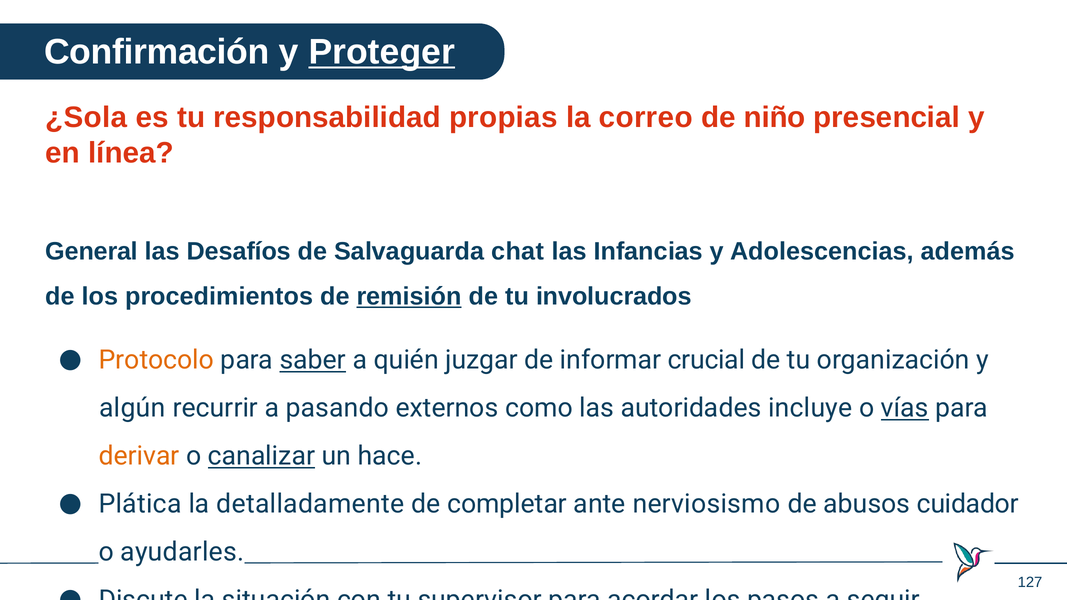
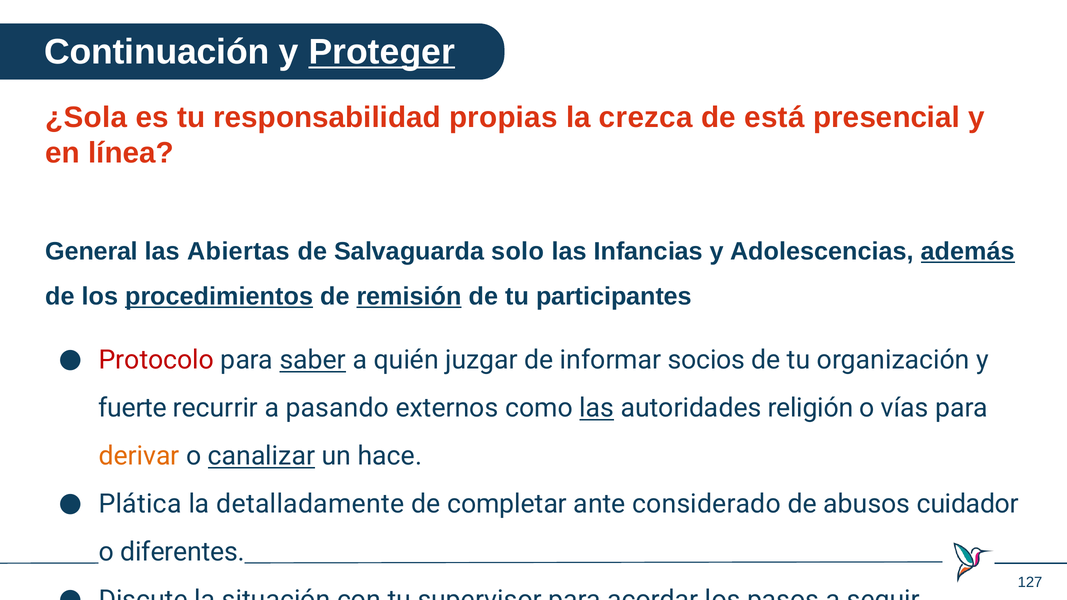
Confirmación: Confirmación -> Continuación (157, 52)
correo: correo -> crezca (646, 117)
niño: niño -> está (774, 117)
Desafíos: Desafíos -> Abiertas (239, 251)
Salvaguarda chat: chat -> solo (518, 251)
además underline: none -> present (968, 251)
procedimientos underline: none -> present (219, 297)
involucrados: involucrados -> participantes (614, 297)
Protocolo colour: orange -> red (156, 360)
crucial: crucial -> socios (706, 360)
algún: algún -> fuerte (133, 408)
las underline: none -> present (597, 408)
incluye: incluye -> religión (810, 408)
vías underline: present -> none (905, 408)
nerviosismo: nerviosismo -> considerado (706, 504)
ayudarles: ayudarles -> diferentes (183, 552)
